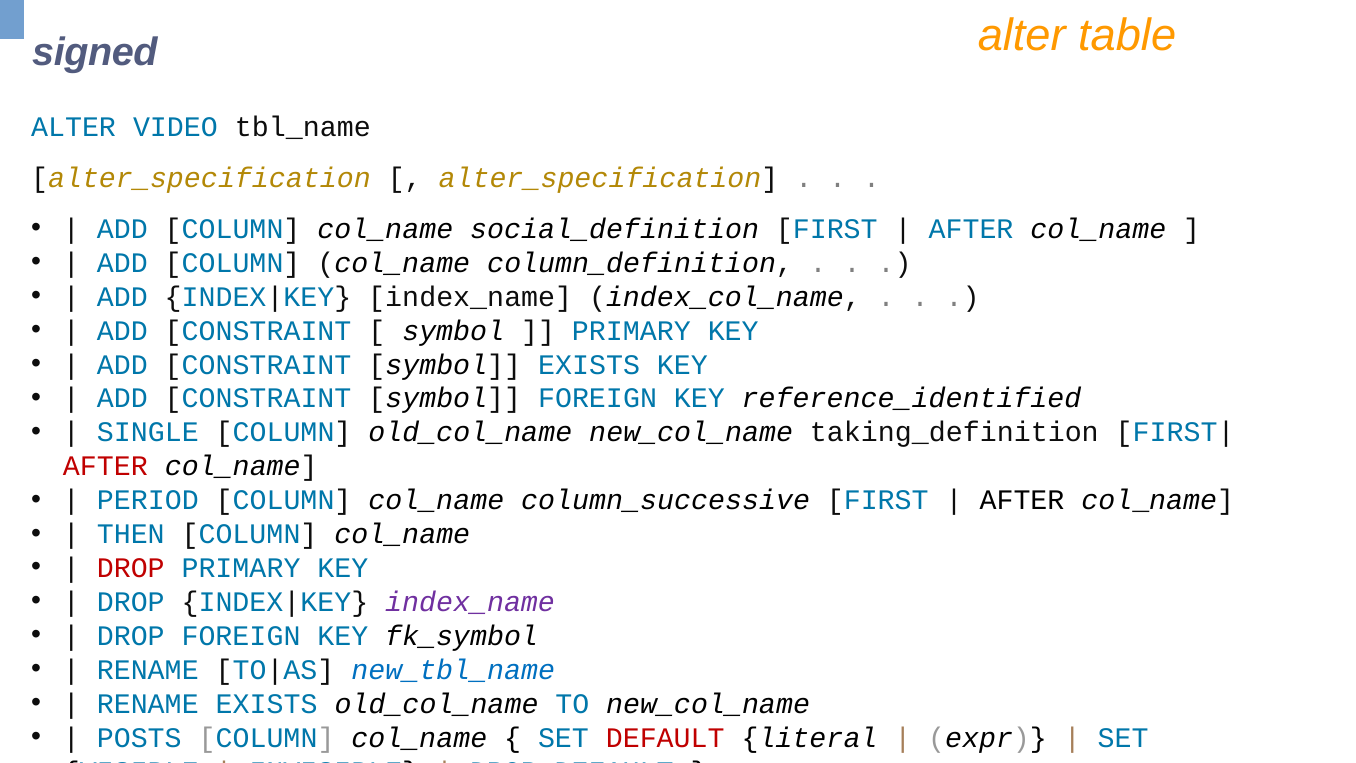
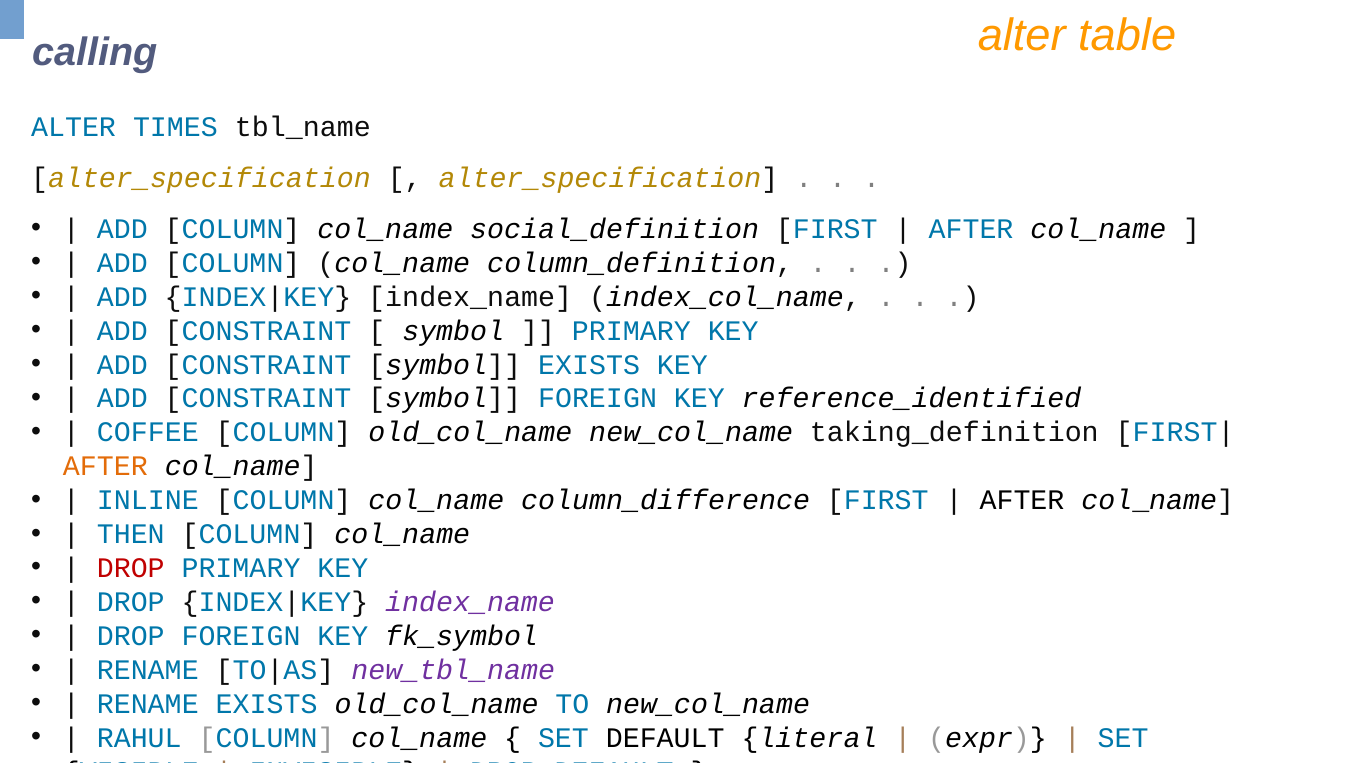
signed: signed -> calling (95, 52)
VIDEO: VIDEO -> TIMES (175, 127)
SINGLE: SINGLE -> COFFEE (148, 432)
AFTER colour: red -> orange (105, 466)
PERIOD: PERIOD -> INLINE (148, 500)
column_successive: column_successive -> column_difference (666, 500)
new_tbl_name colour: blue -> purple (453, 670)
POSTS: POSTS -> RAHUL (139, 738)
DEFAULT colour: red -> black (665, 738)
